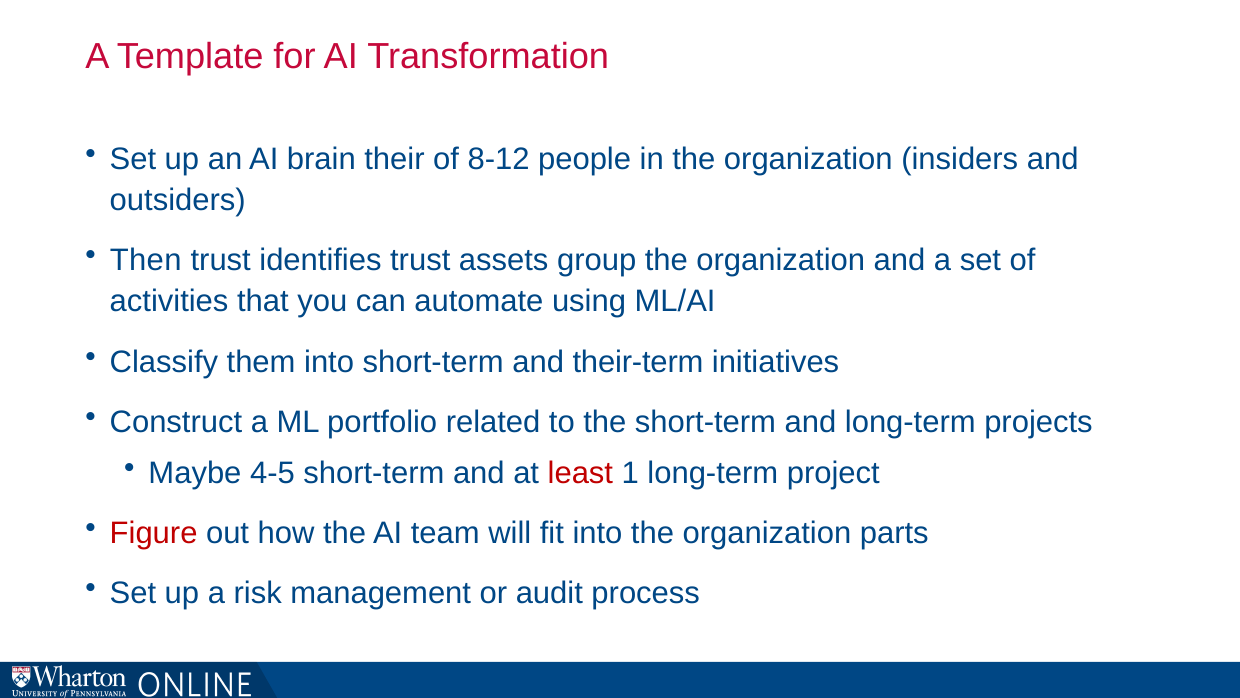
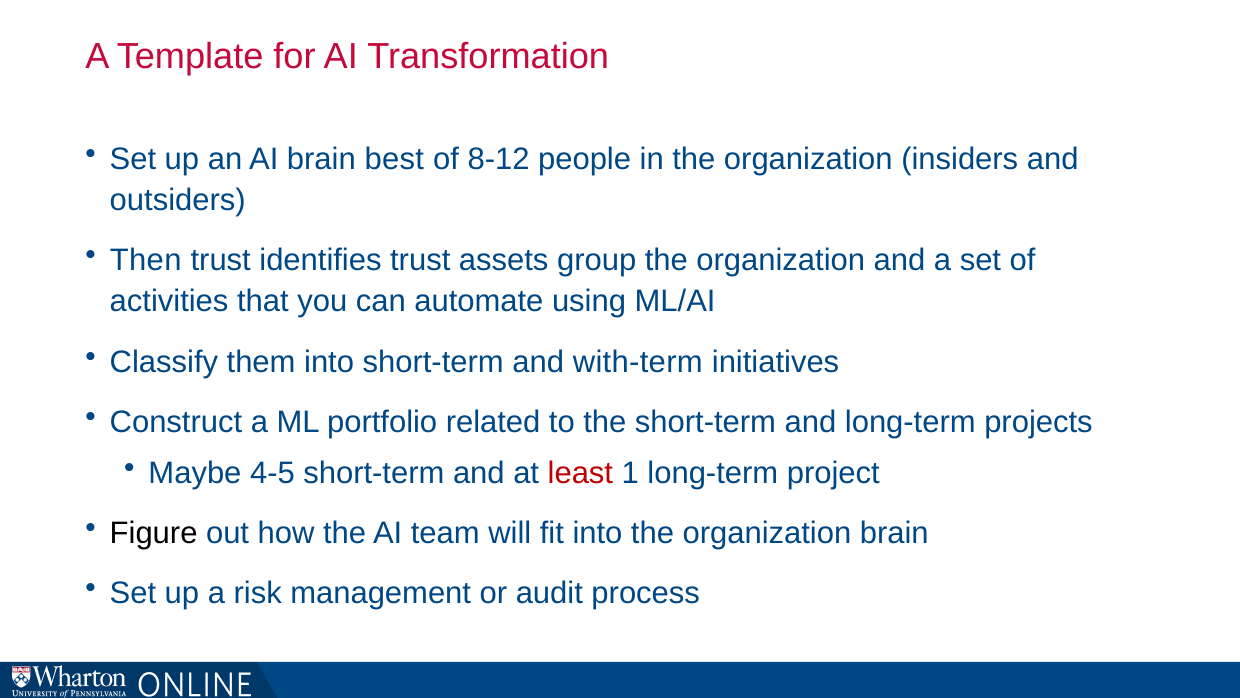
their: their -> best (394, 159)
their-term: their-term -> with-term (638, 362)
Figure colour: red -> black (154, 533)
organization parts: parts -> brain (894, 533)
